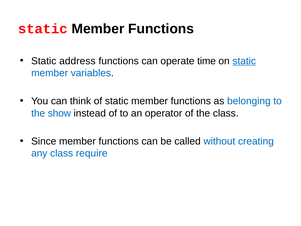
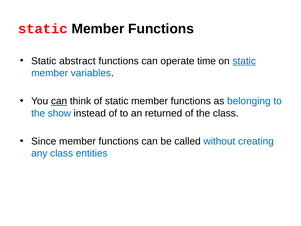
address: address -> abstract (77, 61)
can underline: none -> present (59, 101)
operator: operator -> returned (164, 113)
require: require -> entities (92, 153)
